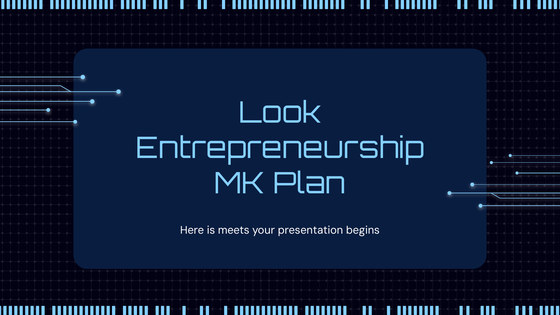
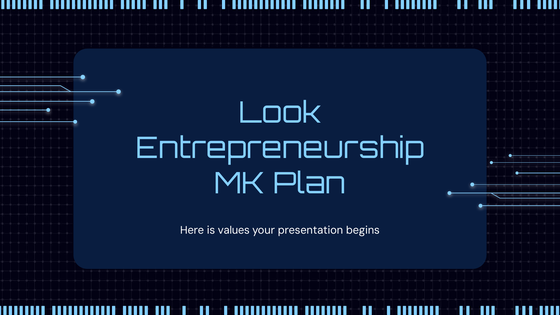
meets: meets -> values (234, 230)
